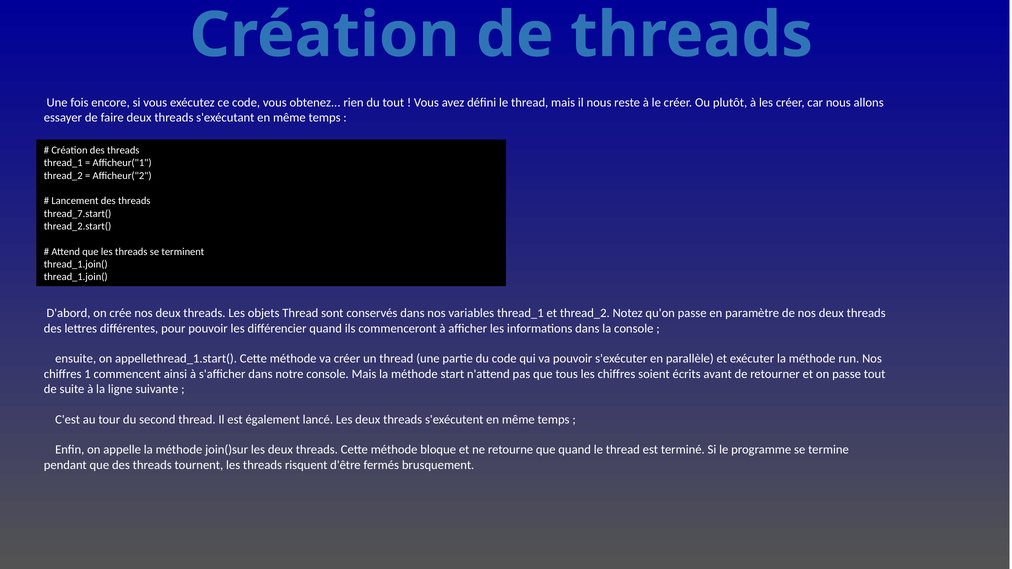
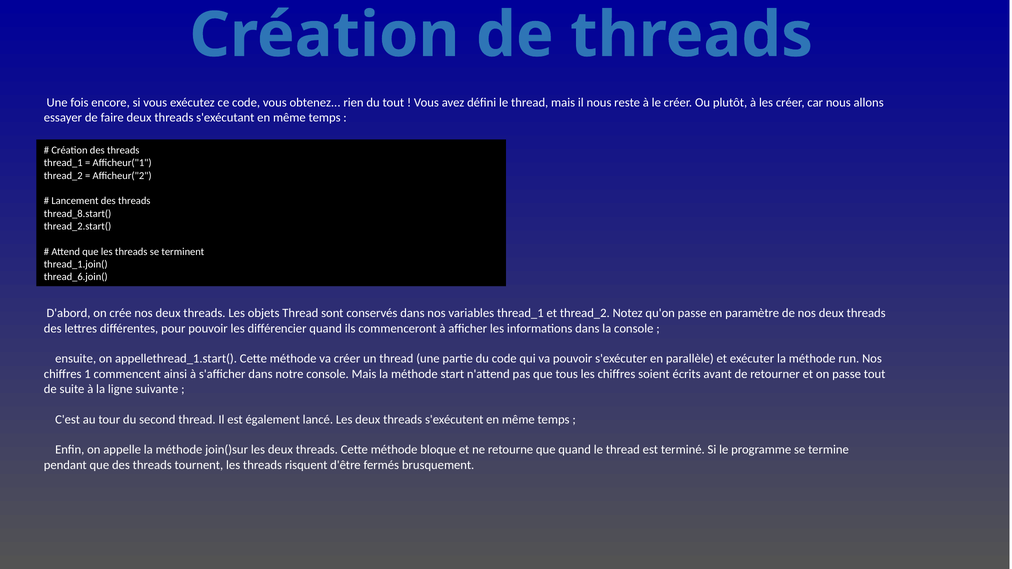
thread_7.start(: thread_7.start( -> thread_8.start( (78, 214)
thread_1.join(: thread_1.join( -> thread_6.join( (76, 277)
